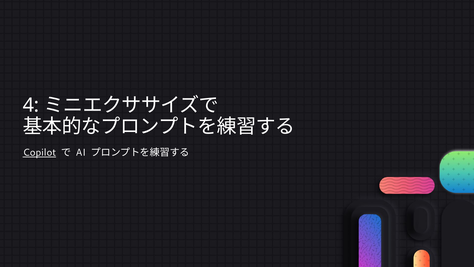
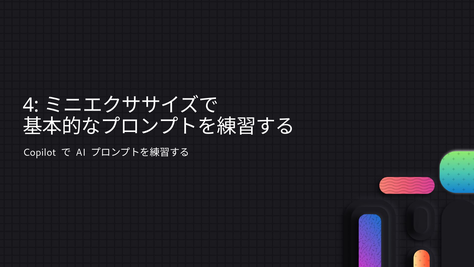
Copilot underline: present -> none (39, 152)
